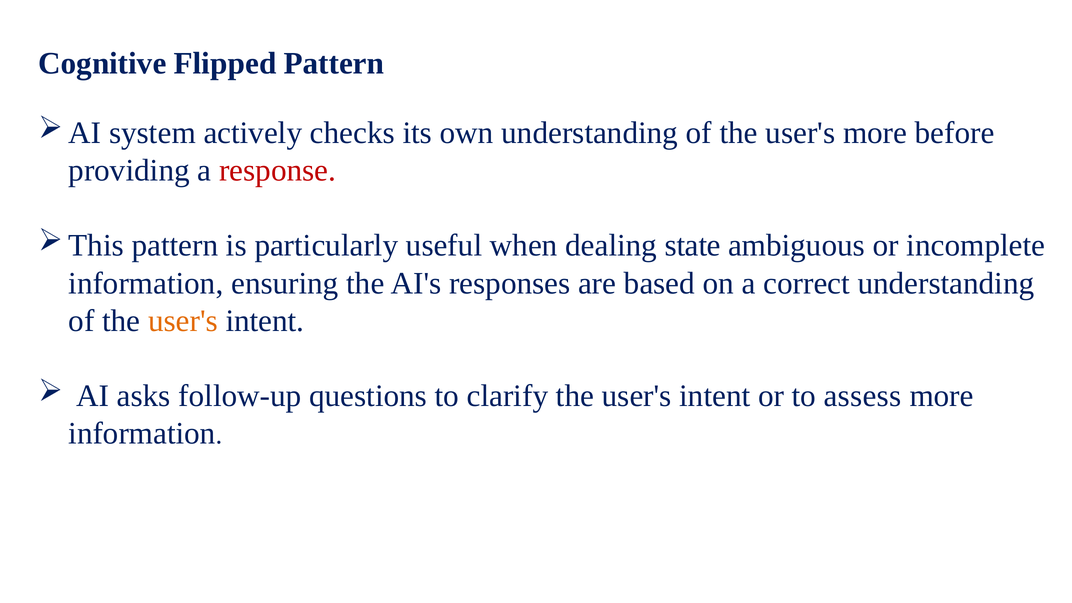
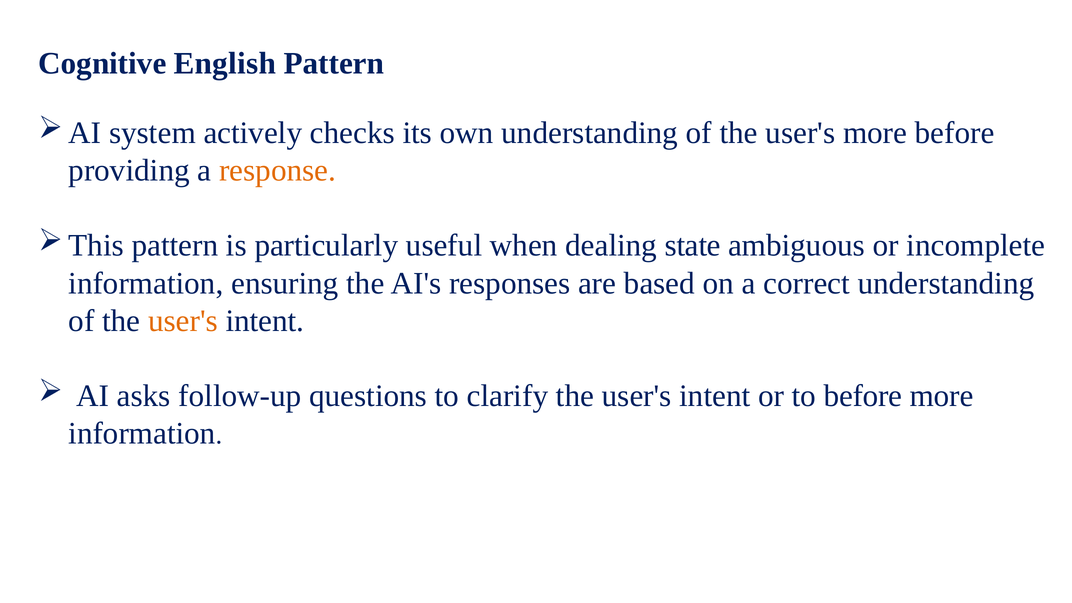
Flipped: Flipped -> English (225, 63)
response colour: red -> orange (278, 171)
to assess: assess -> before (863, 396)
